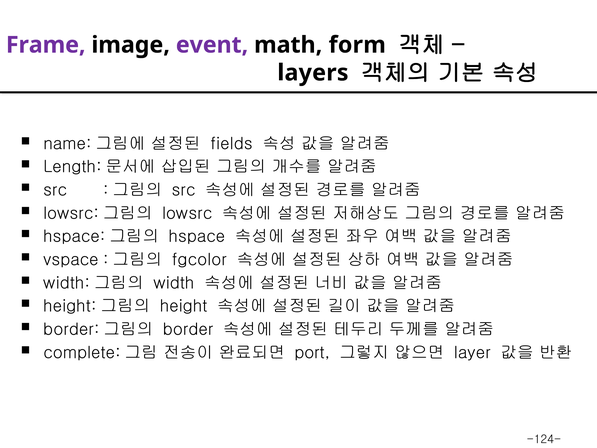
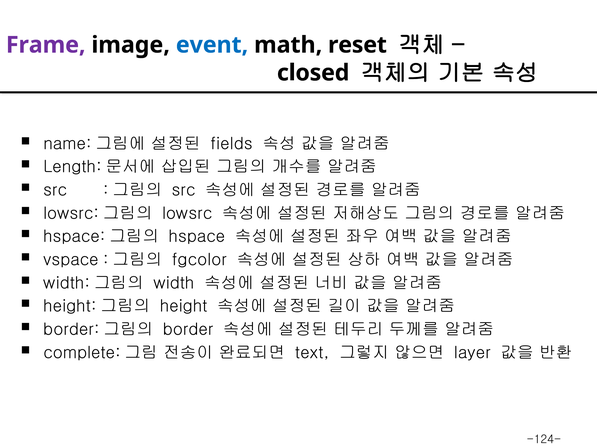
event colour: purple -> blue (212, 45)
form: form -> reset (357, 45)
layers: layers -> closed (313, 73)
port: port -> text (312, 352)
